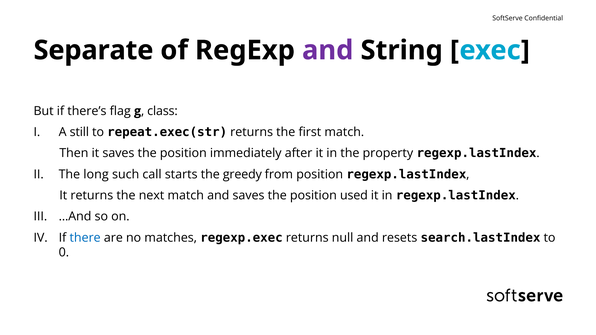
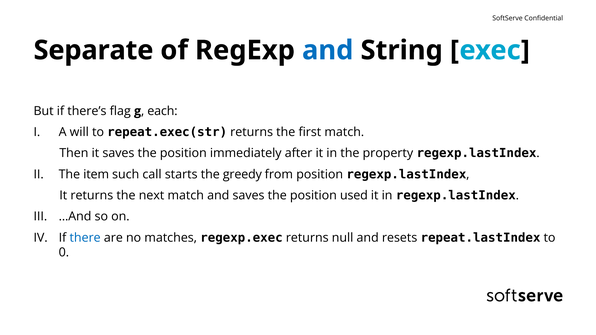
and colour: purple -> blue (328, 50)
class: class -> each (162, 111)
still: still -> will (79, 132)
long: long -> item (96, 174)
search.lastIndex: search.lastIndex -> repeat.lastIndex (481, 238)
